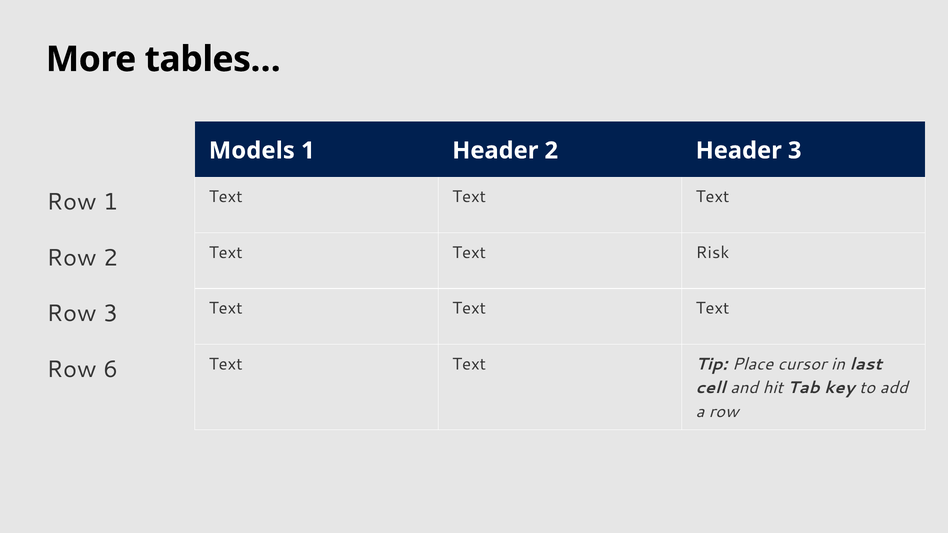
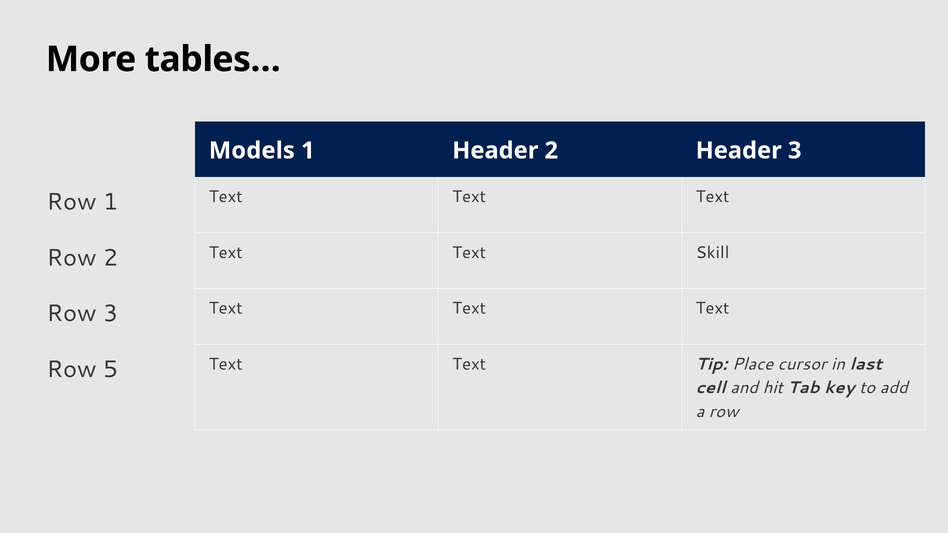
Risk: Risk -> Skill (713, 253)
6: 6 -> 5 (111, 370)
